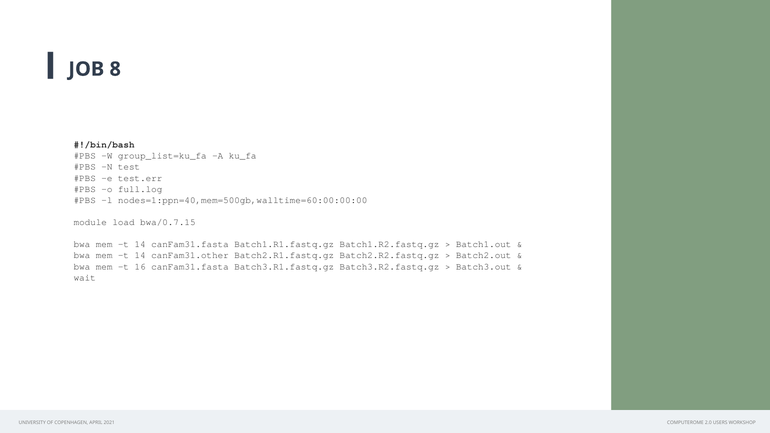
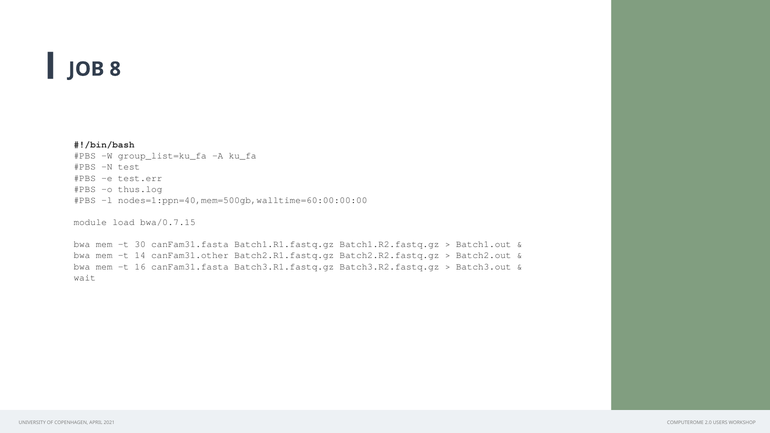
full.log: full.log -> thus.log (140, 189)
14: 14 -> 30 (140, 245)
